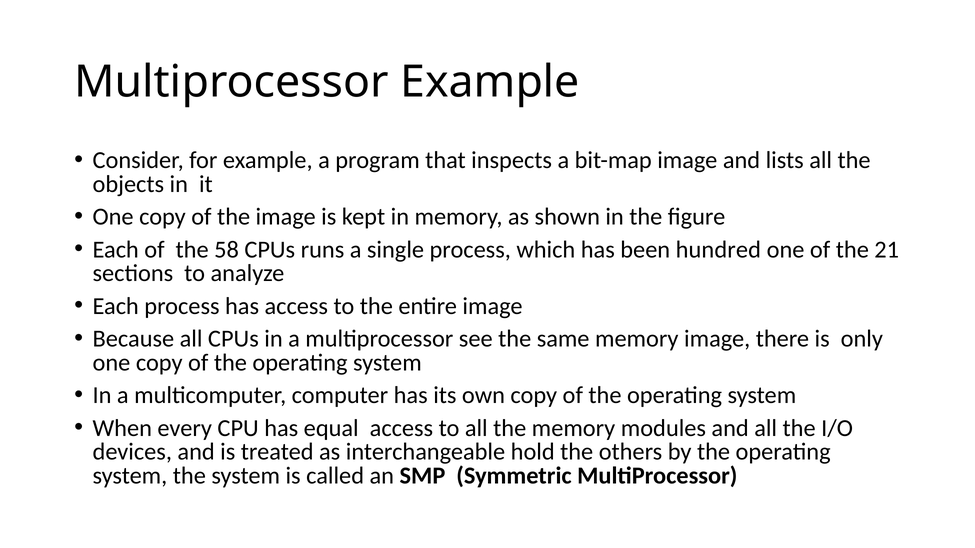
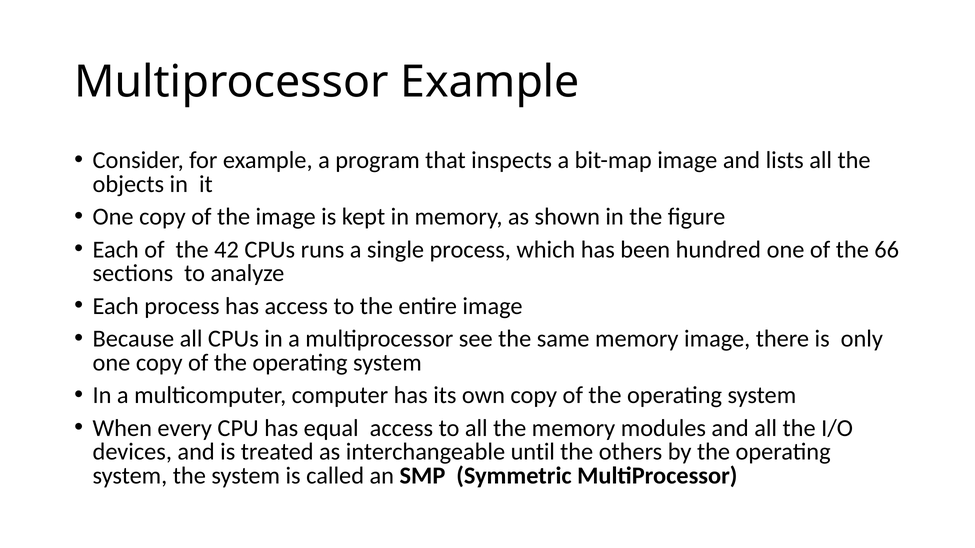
58: 58 -> 42 (227, 250)
21: 21 -> 66 (887, 250)
hold: hold -> until (533, 452)
